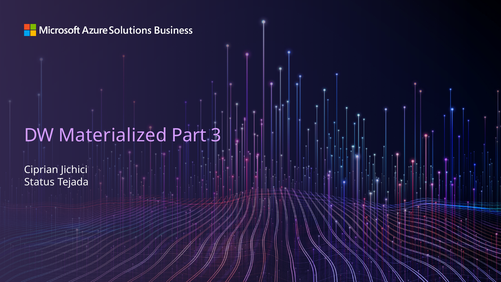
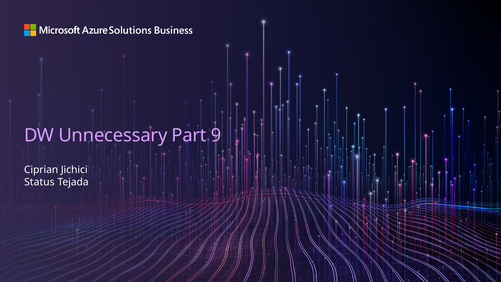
Materialized: Materialized -> Unnecessary (113, 135)
3: 3 -> 9 (216, 135)
